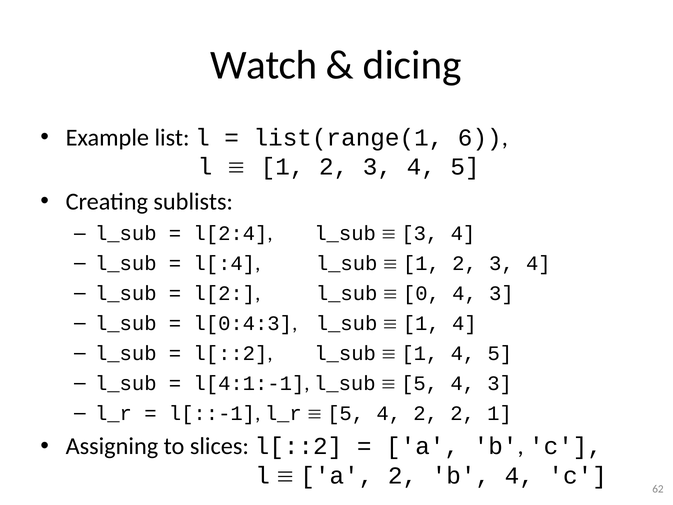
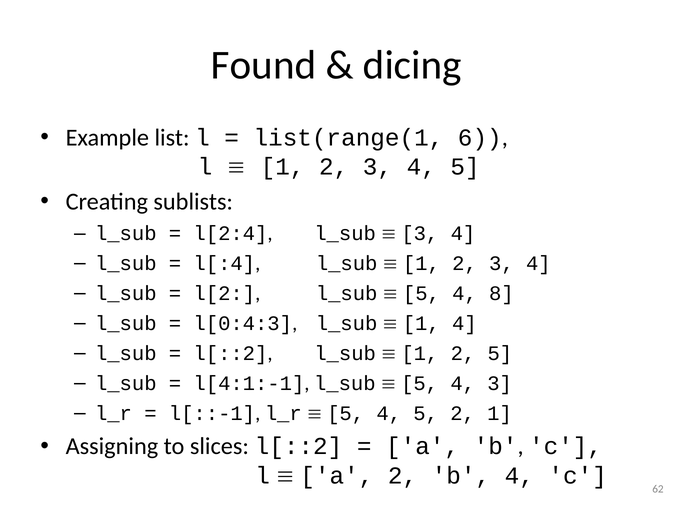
Watch: Watch -> Found (264, 65)
0: 0 -> 5 (421, 293)
3: 3 -> 8 (501, 293)
4: 4 -> 2 (463, 353)
5 4 2: 2 -> 5 (426, 413)
